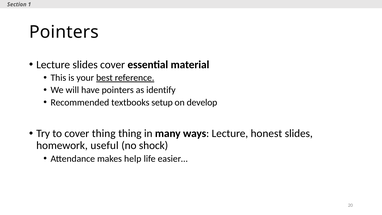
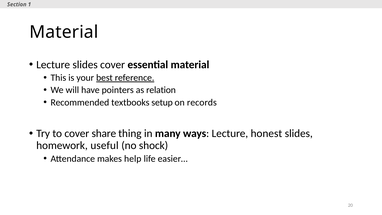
Pointers: Pointers -> Material (64, 32)
identify: identify -> relation (161, 90)
develop: develop -> records (202, 102)
cover thing: thing -> share (104, 133)
